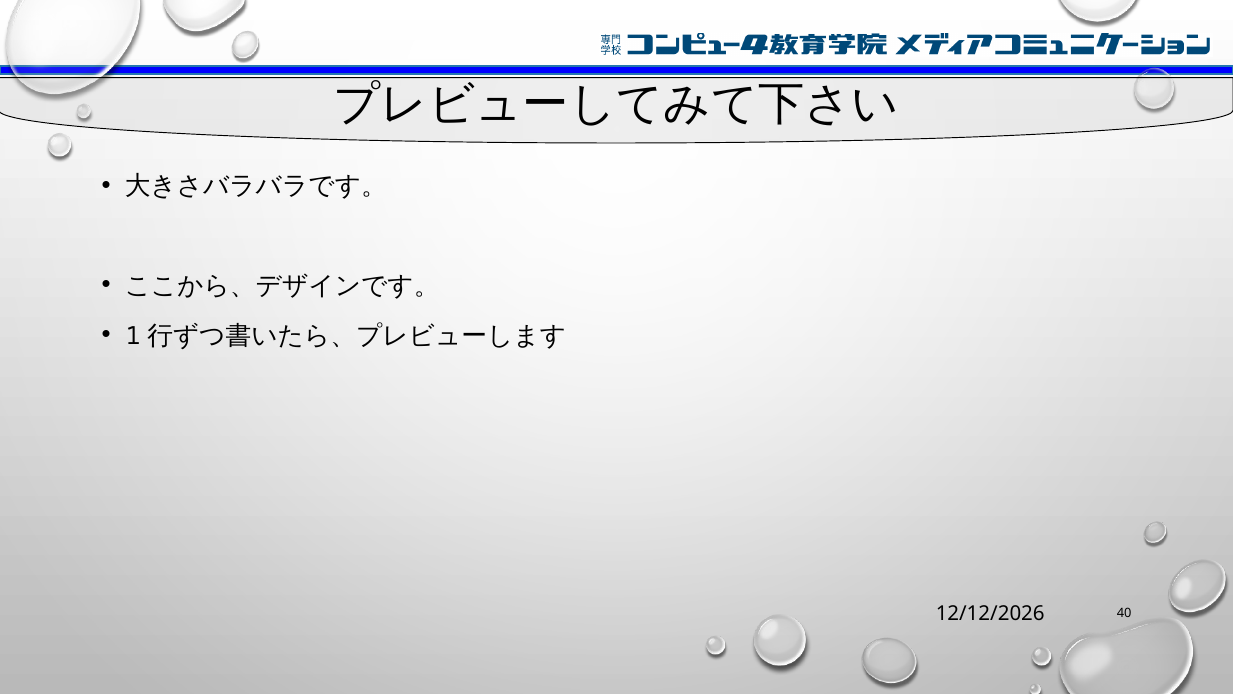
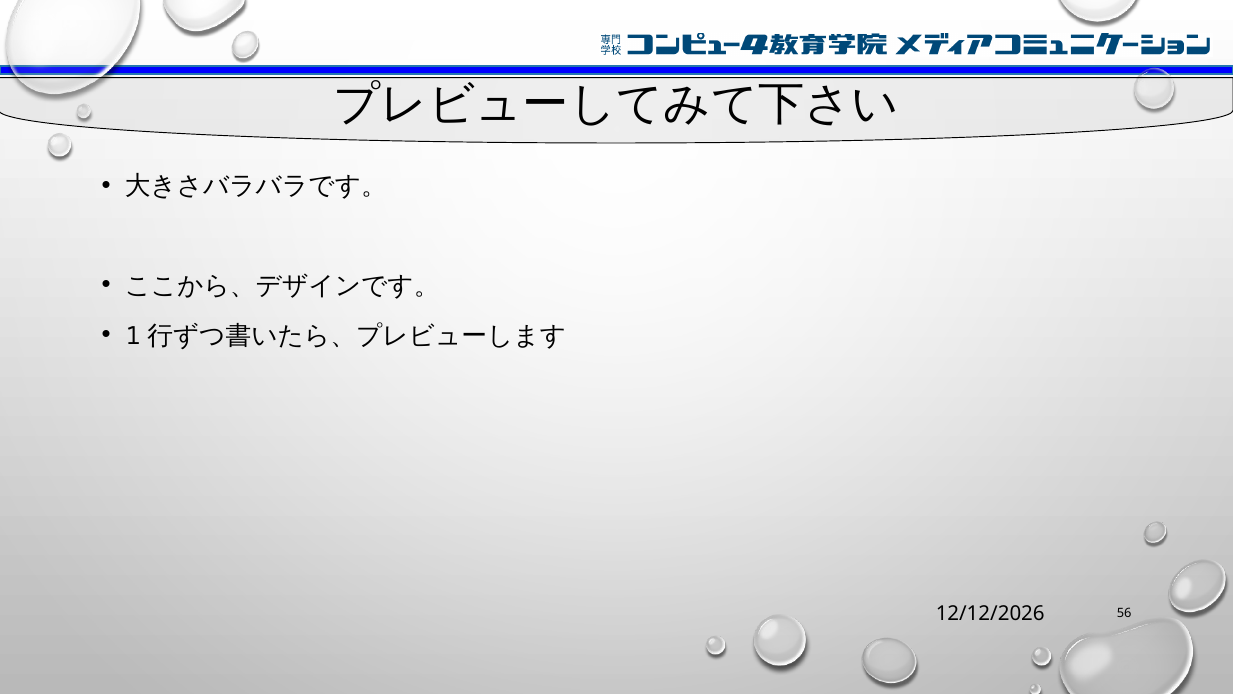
40: 40 -> 56 (1124, 613)
